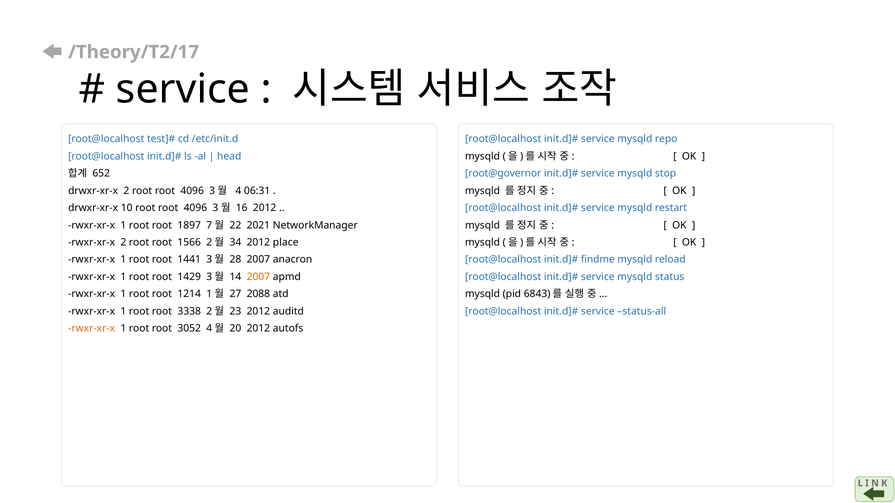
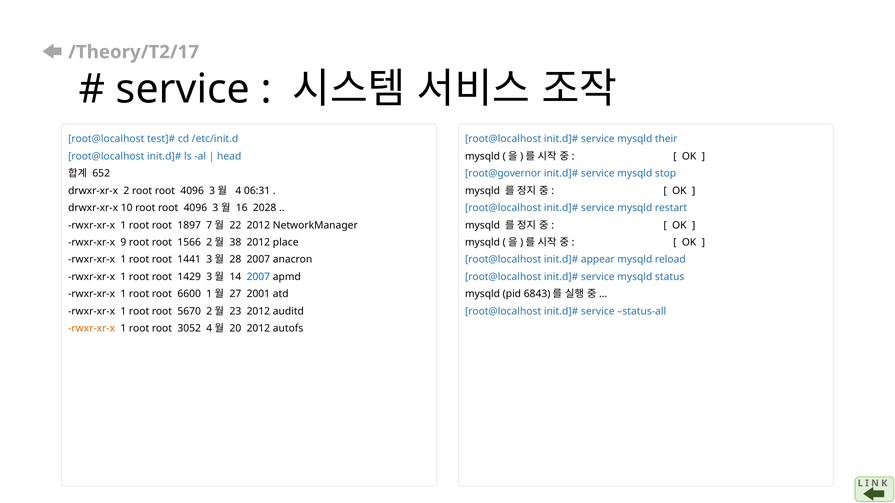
repo: repo -> their (666, 139)
16 2012: 2012 -> 2028 (265, 208)
22 2021: 2021 -> 2012 (258, 225)
rwxr-xr-x 2: 2 -> 9 (123, 243)
34: 34 -> 38 (235, 243)
findme: findme -> appear (598, 260)
2007 colour: orange -> blue (258, 277)
1214: 1214 -> 6600 (189, 294)
2088: 2088 -> 2001 (258, 294)
3338: 3338 -> 5670 (189, 311)
